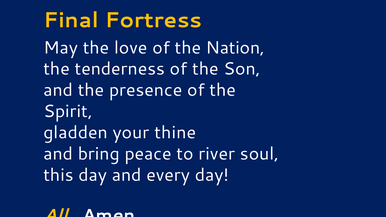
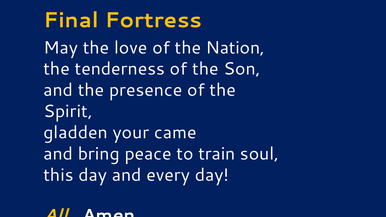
thine: thine -> came (175, 133)
river: river -> train (217, 154)
